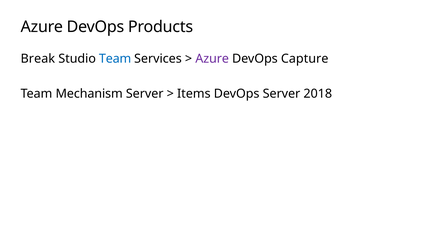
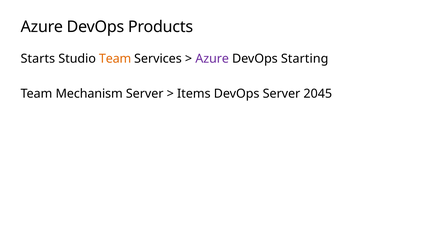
Break: Break -> Starts (38, 59)
Team colour: blue -> orange (115, 59)
Capture: Capture -> Starting (305, 59)
2018: 2018 -> 2045 (318, 94)
